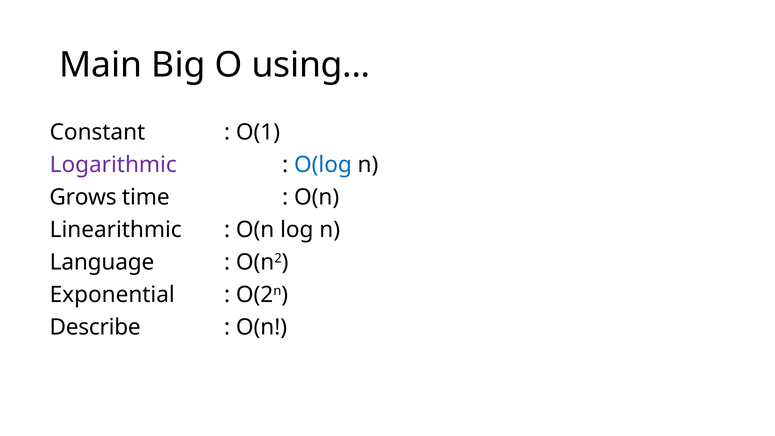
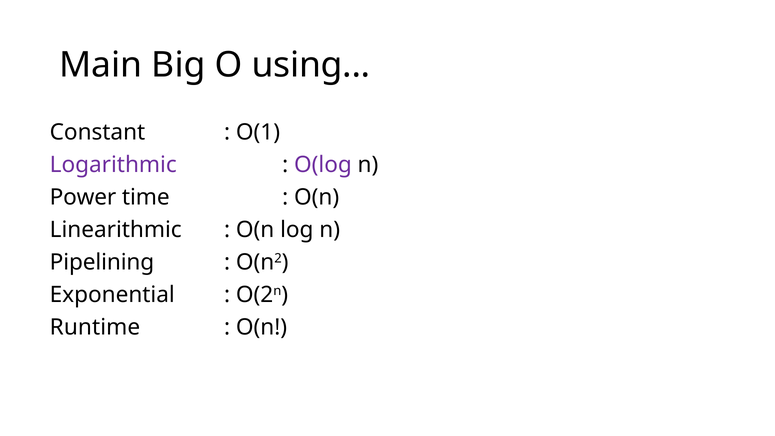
O(log colour: blue -> purple (323, 165)
Grows: Grows -> Power (83, 197)
Language: Language -> Pipelining (102, 262)
Describe: Describe -> Runtime (95, 327)
